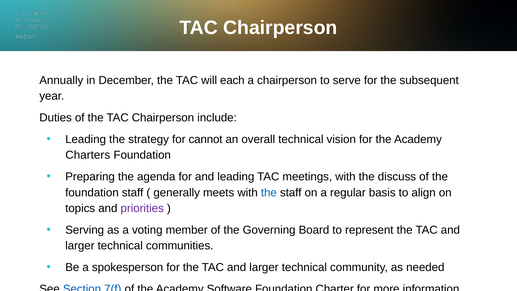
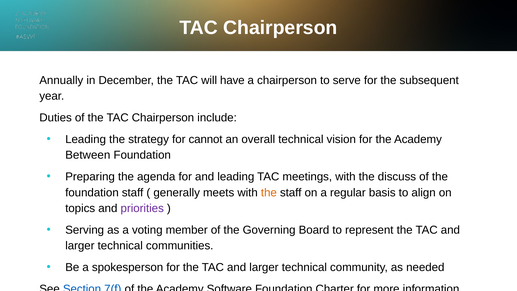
each: each -> have (232, 80)
Charters: Charters -> Between (88, 155)
the colour: blue -> orange (269, 192)
